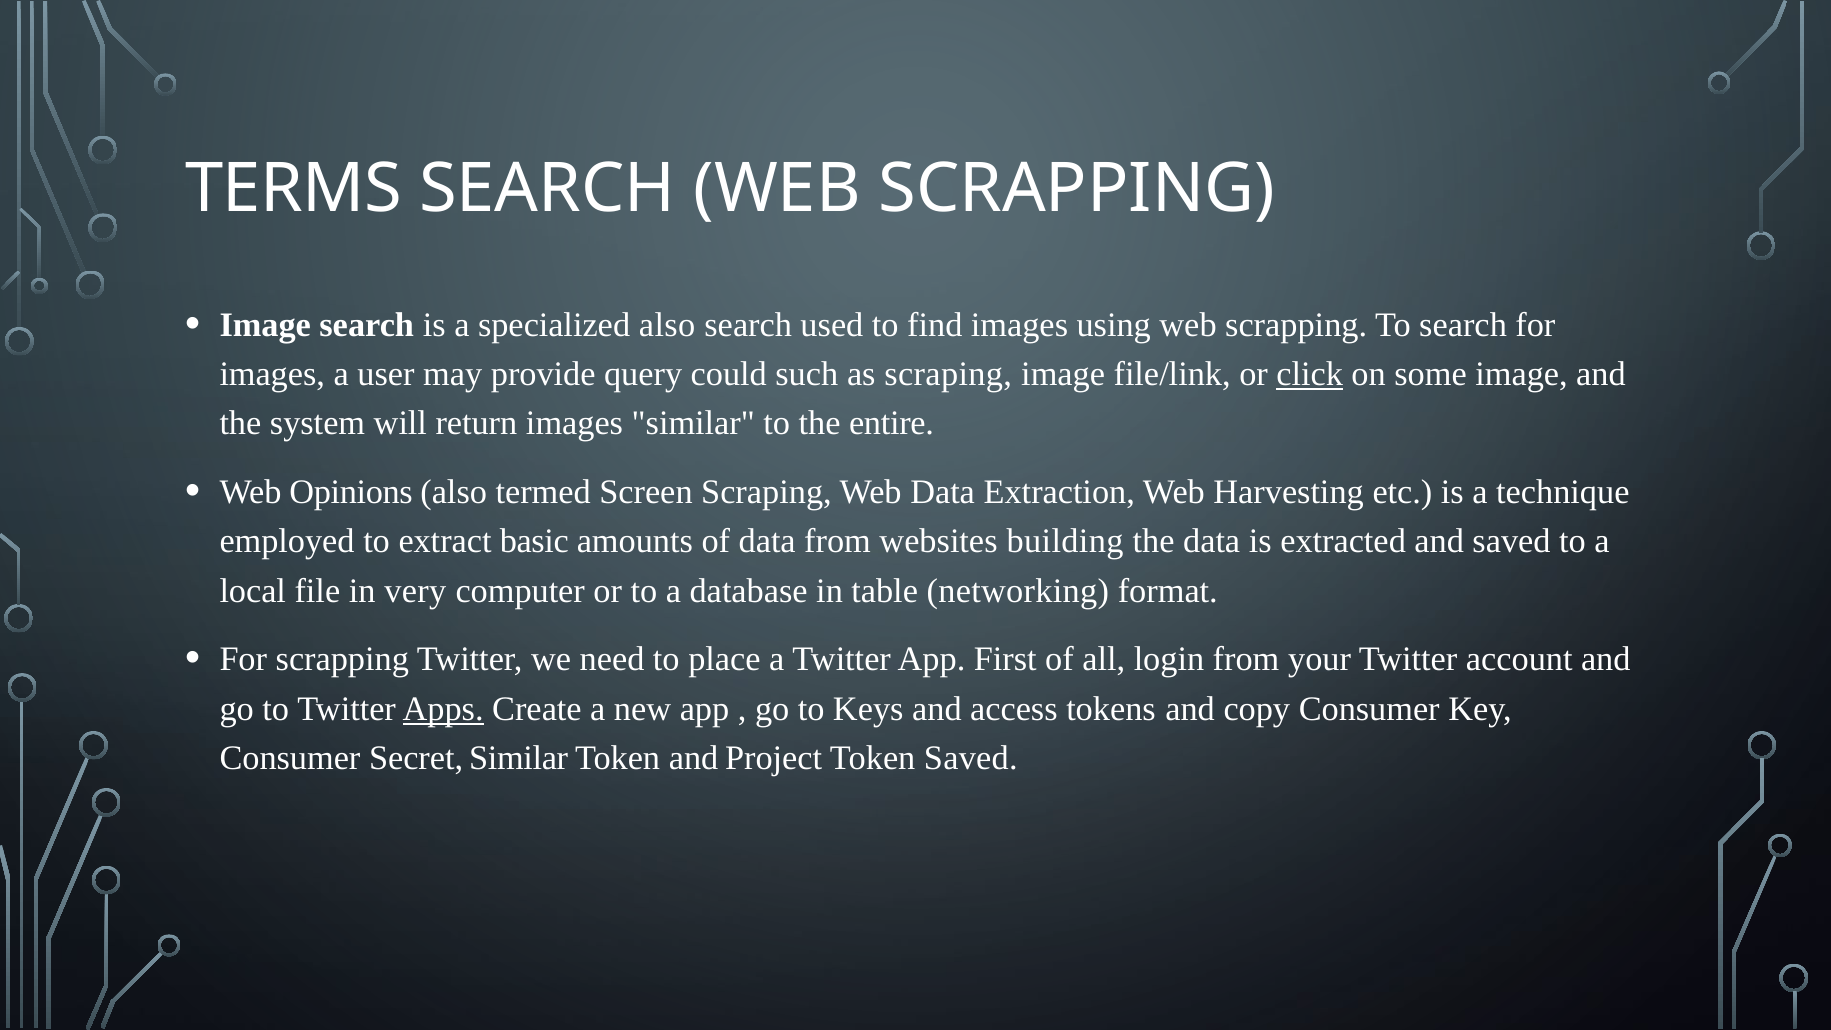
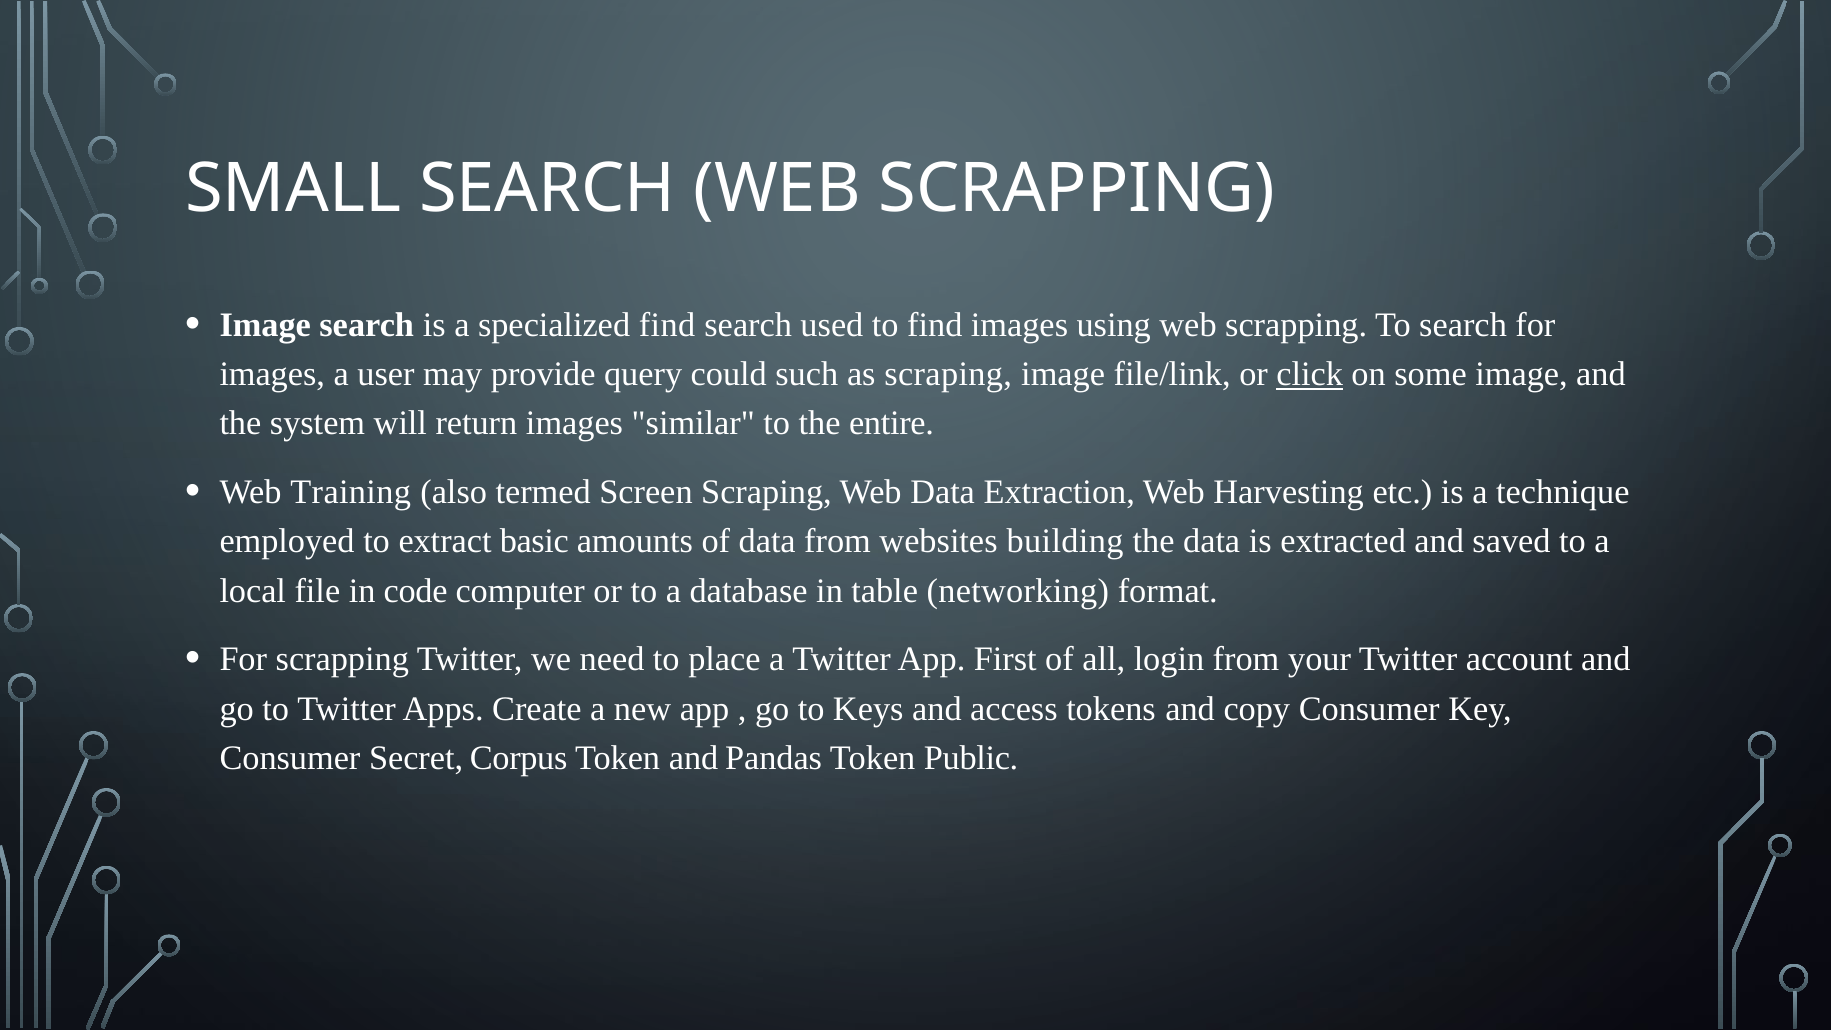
TERMS: TERMS -> SMALL (293, 189)
specialized also: also -> find (667, 325)
Opinions: Opinions -> Training (351, 492)
very: very -> code (416, 591)
Apps underline: present -> none (443, 709)
Secret Similar: Similar -> Corpus (519, 758)
Project: Project -> Pandas (774, 758)
Token Saved: Saved -> Public (971, 758)
